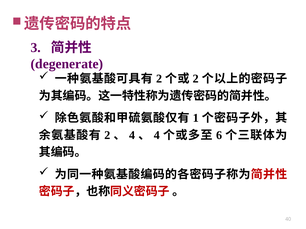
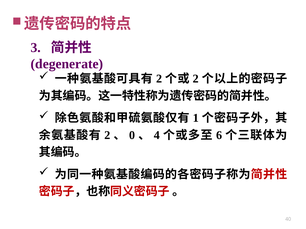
4: 4 -> 0 (132, 135)
